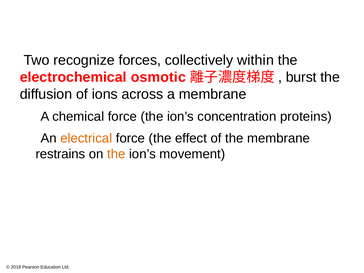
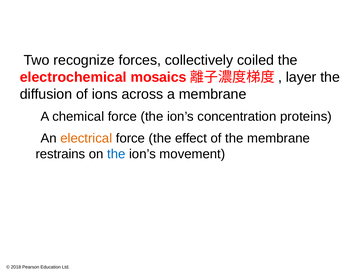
within: within -> coiled (256, 60)
osmotic: osmotic -> mosaics (158, 77)
burst: burst -> layer (301, 77)
the colour: orange -> blue (116, 154)
